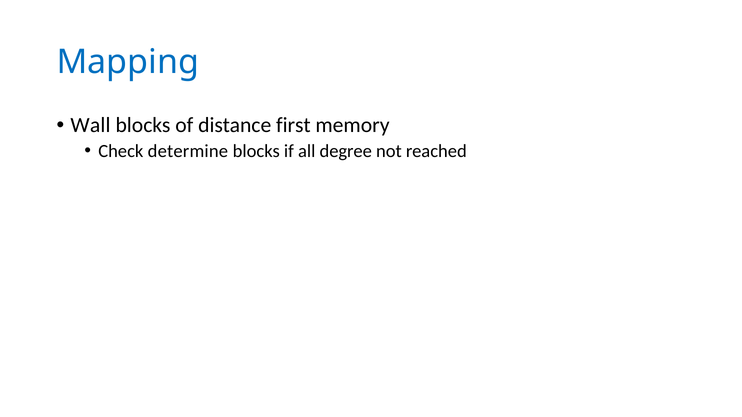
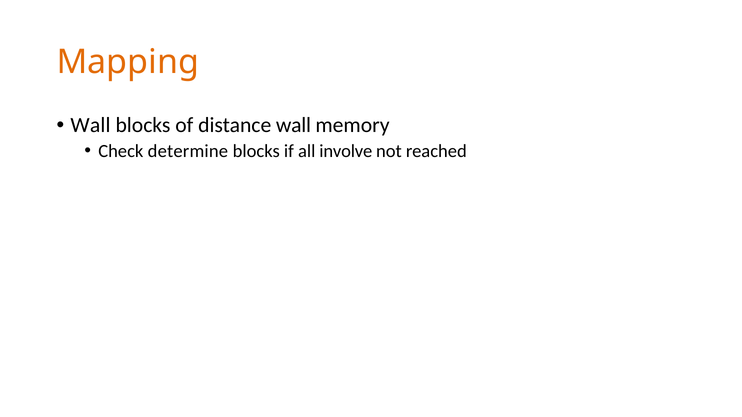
Mapping colour: blue -> orange (128, 62)
distance first: first -> wall (293, 125)
degree: degree -> involve (346, 151)
